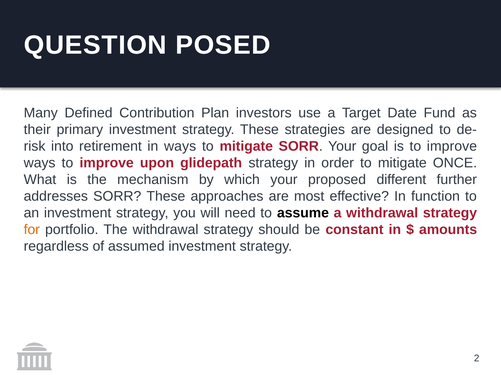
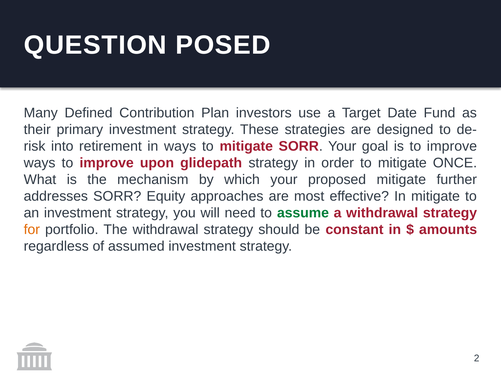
proposed different: different -> mitigate (401, 180)
SORR These: These -> Equity (166, 197)
In function: function -> mitigate (436, 197)
assume colour: black -> green (303, 213)
